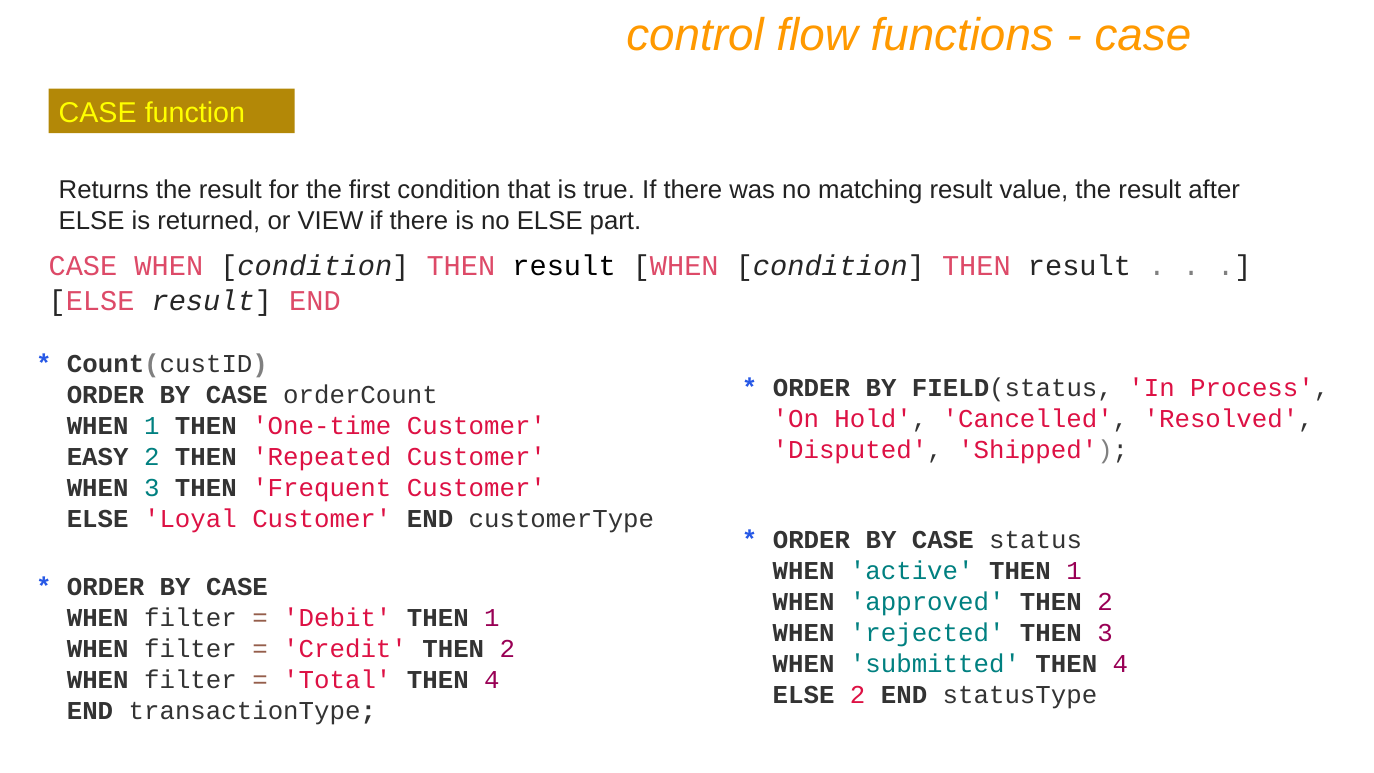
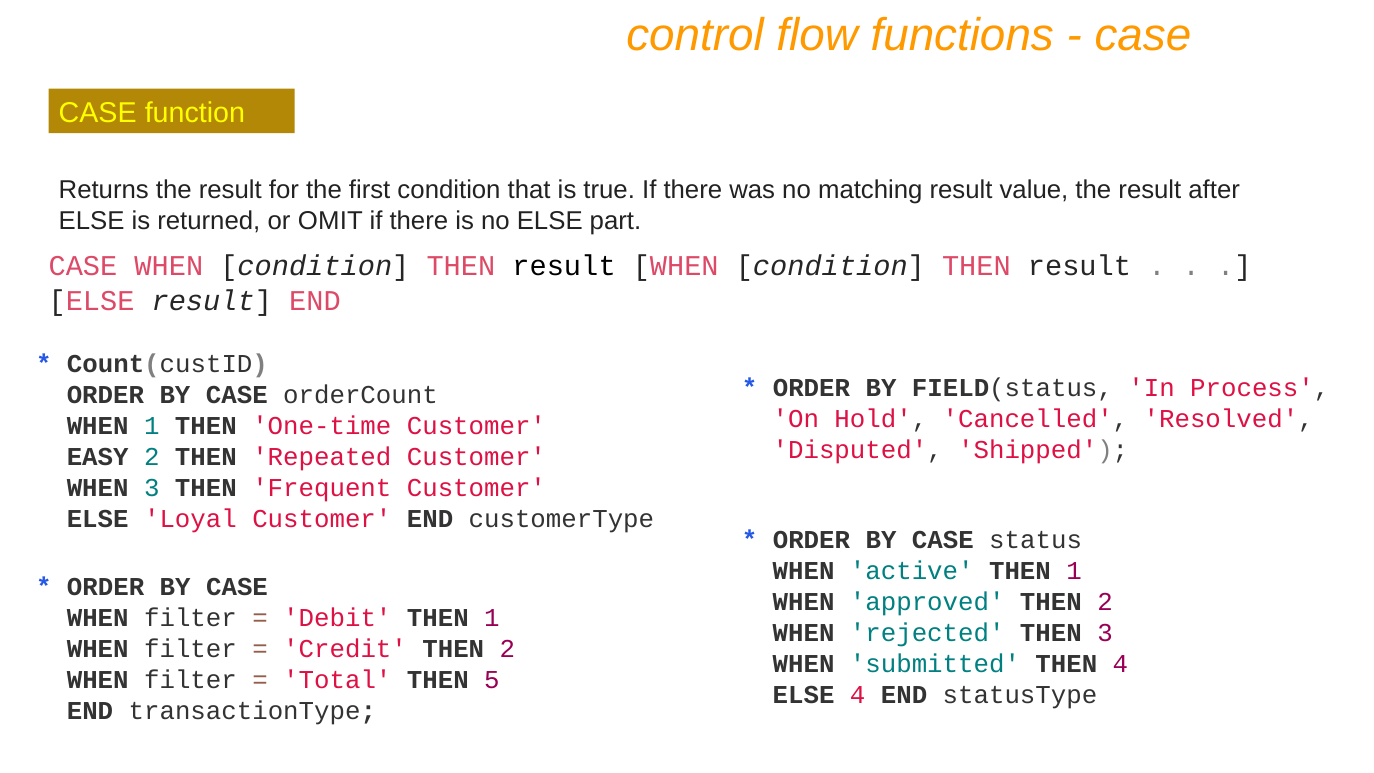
VIEW: VIEW -> OMIT (330, 221)
Total THEN 4: 4 -> 5 (492, 680)
ELSE 2: 2 -> 4 (858, 695)
